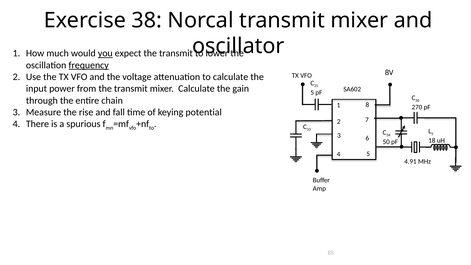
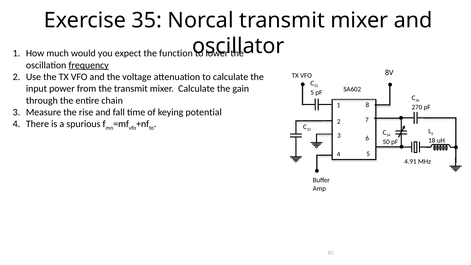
38: 38 -> 35 (147, 20)
you underline: present -> none (105, 53)
expect the transmit: transmit -> function (176, 53)
